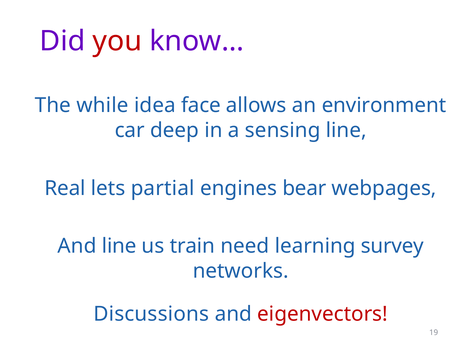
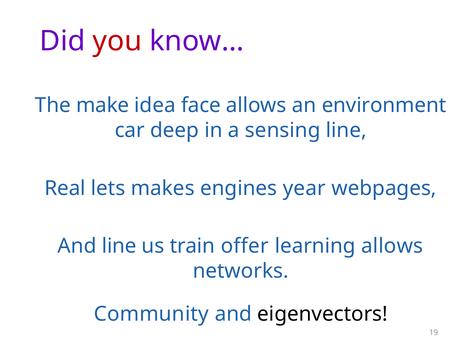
while: while -> make (103, 106)
partial: partial -> makes (163, 188)
bear: bear -> year (304, 188)
need: need -> offer (245, 247)
learning survey: survey -> allows (392, 247)
Discussions: Discussions -> Community (151, 315)
eigenvectors colour: red -> black (323, 315)
